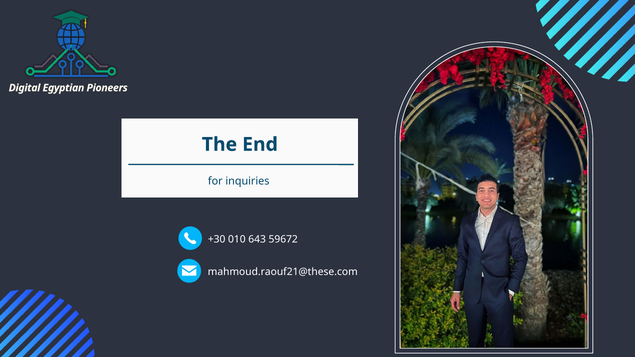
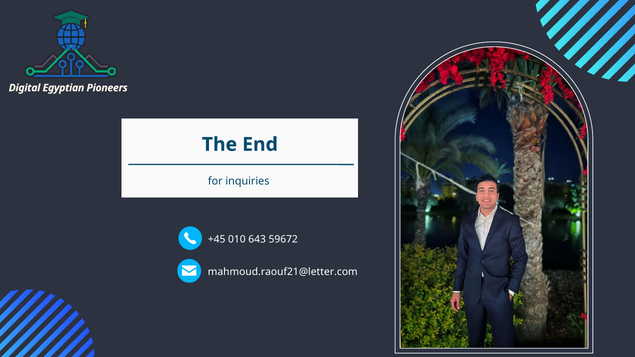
+30: +30 -> +45 (217, 239)
mahmoud.raouf21@these.com: mahmoud.raouf21@these.com -> mahmoud.raouf21@letter.com (283, 272)
